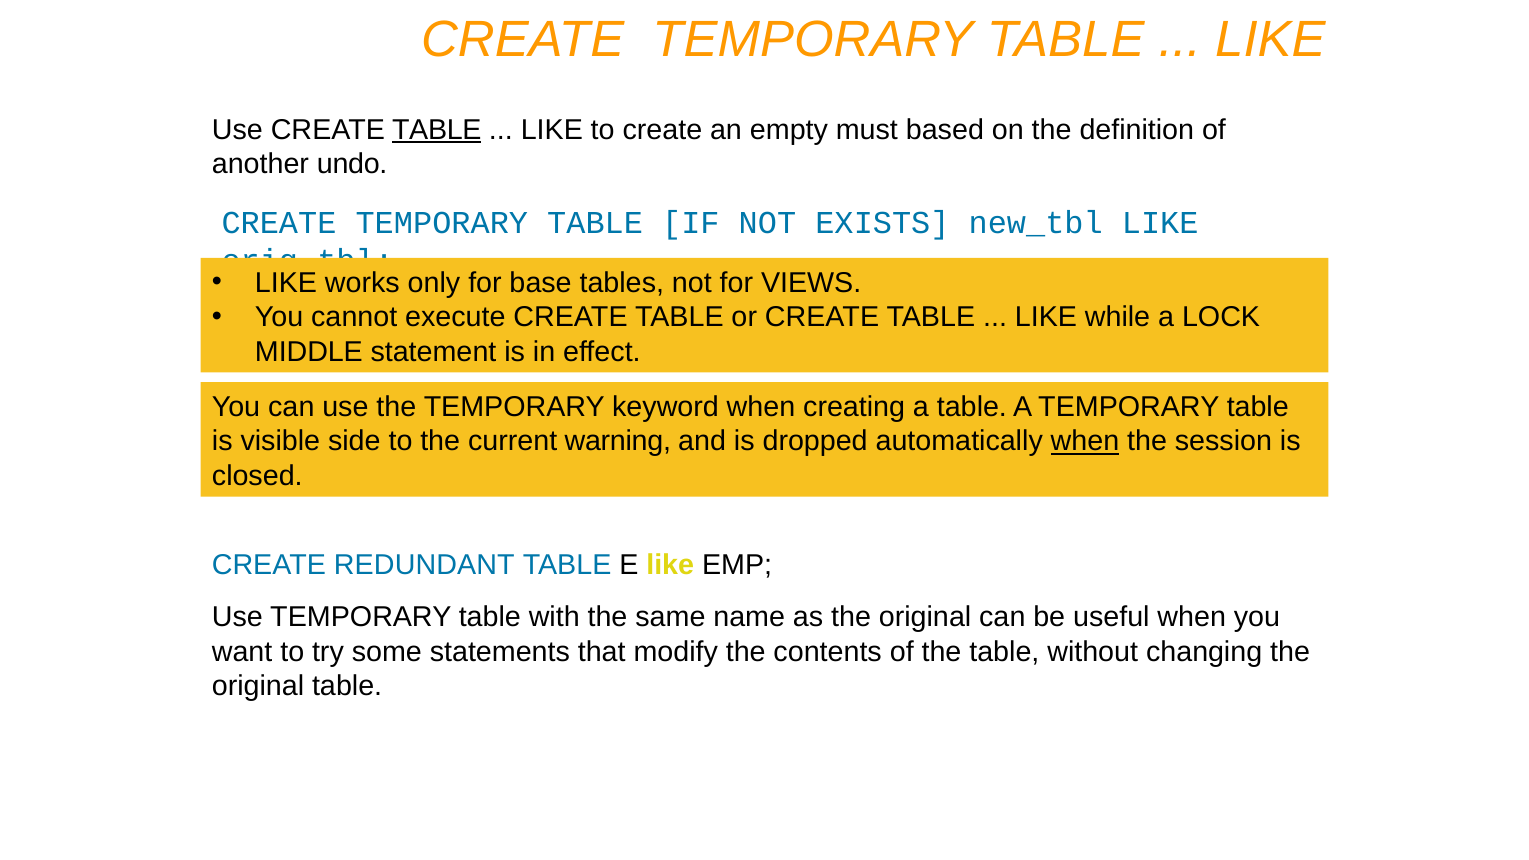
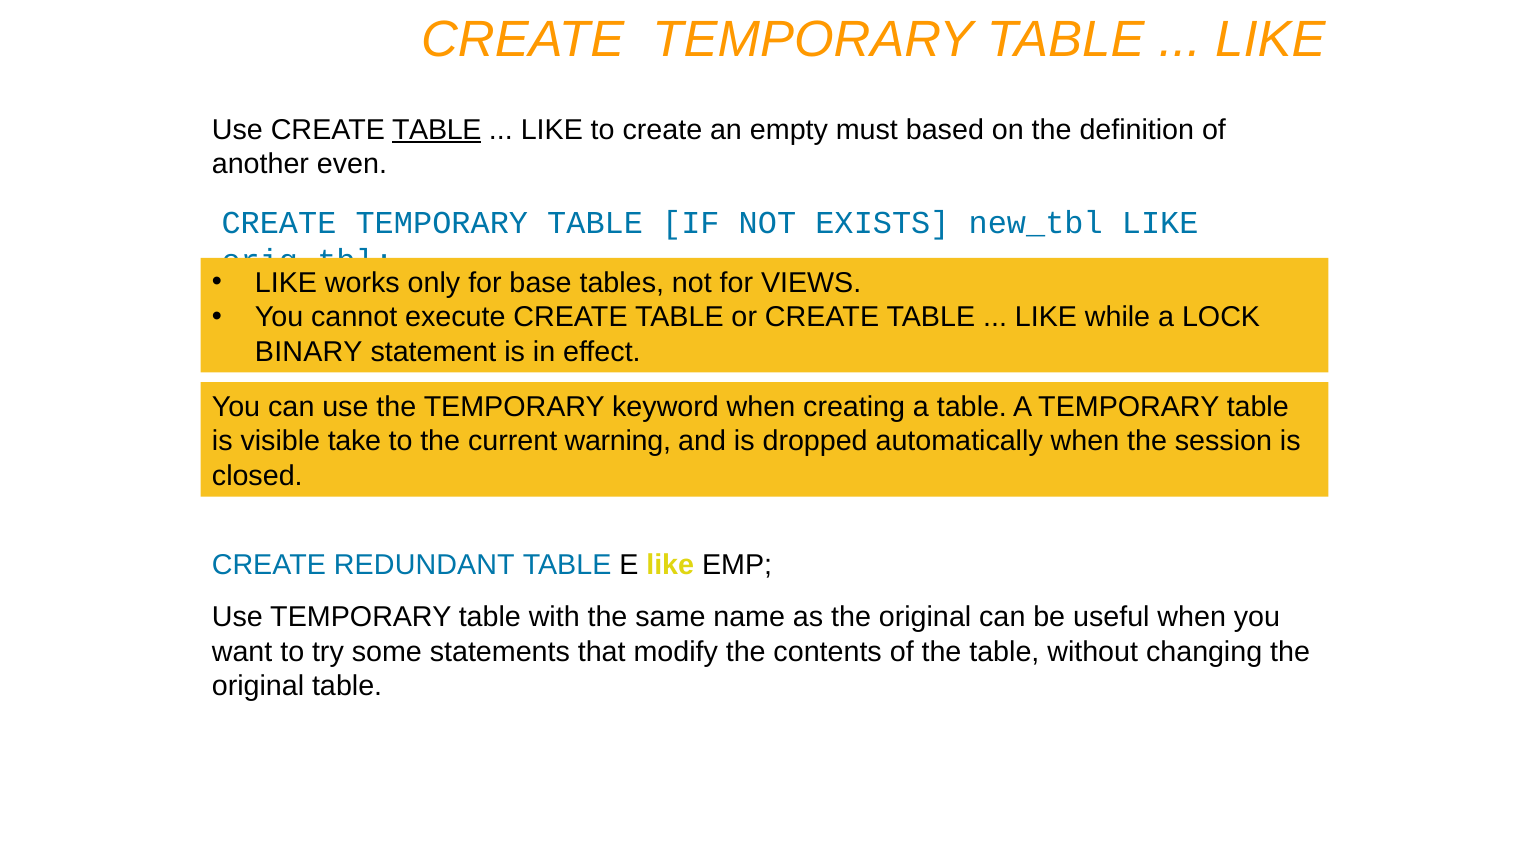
undo: undo -> even (352, 164)
MIDDLE: MIDDLE -> BINARY (309, 352)
side: side -> take (354, 441)
when underline: present -> none (1085, 441)
